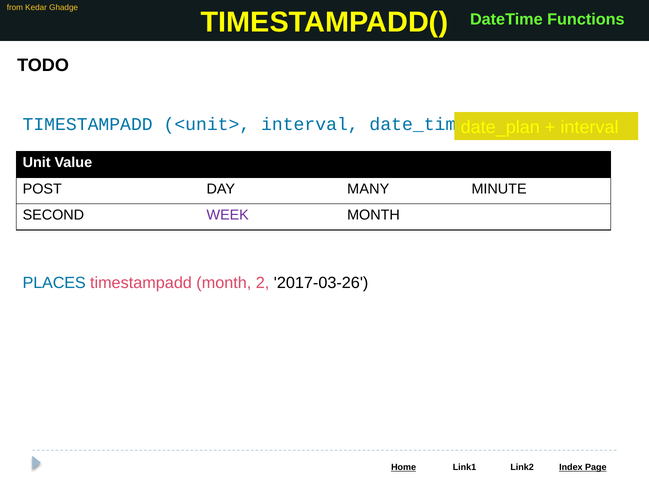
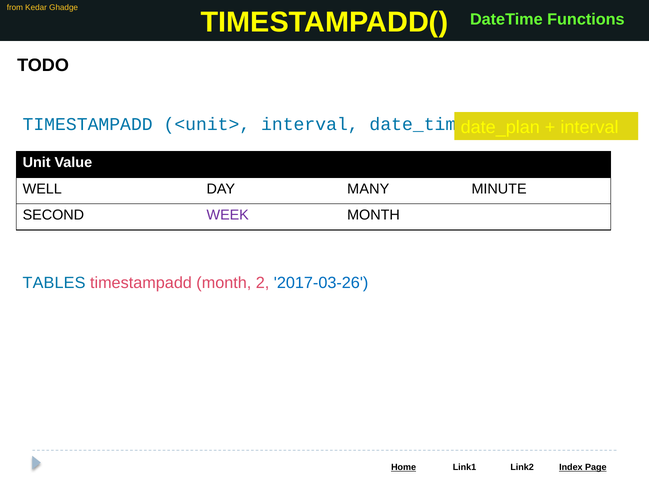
POST: POST -> WELL (42, 189)
PLACES: PLACES -> TABLES (54, 283)
2017-03-26 colour: black -> blue (321, 283)
